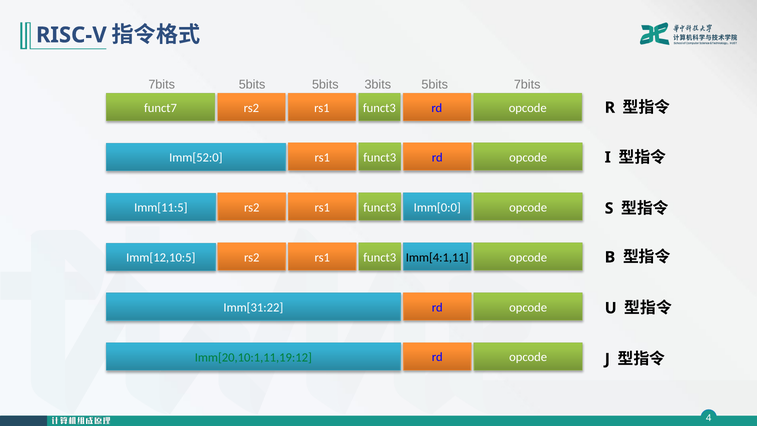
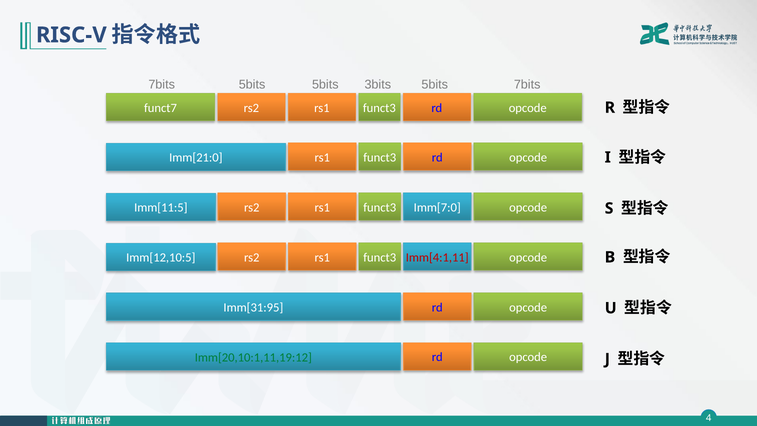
Imm[52:0: Imm[52:0 -> Imm[21:0 (196, 158)
Imm[0:0: Imm[0:0 -> Imm[7:0 (437, 207)
Imm[4:1,11 colour: black -> red (437, 257)
Imm[31:22: Imm[31:22 -> Imm[31:95 (253, 307)
